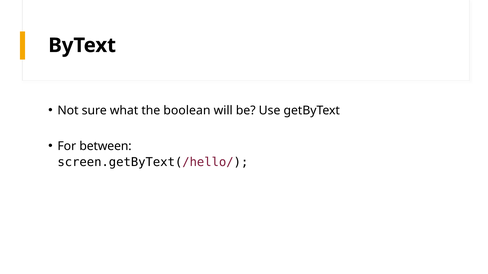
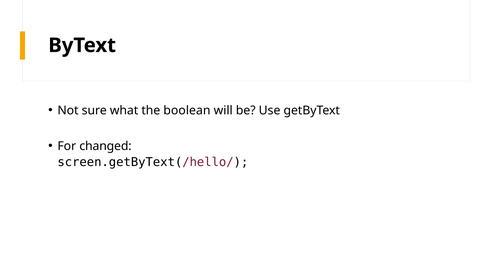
between: between -> changed (105, 146)
